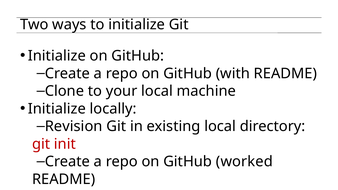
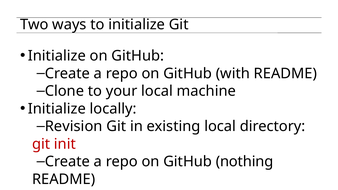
worked: worked -> nothing (245, 161)
